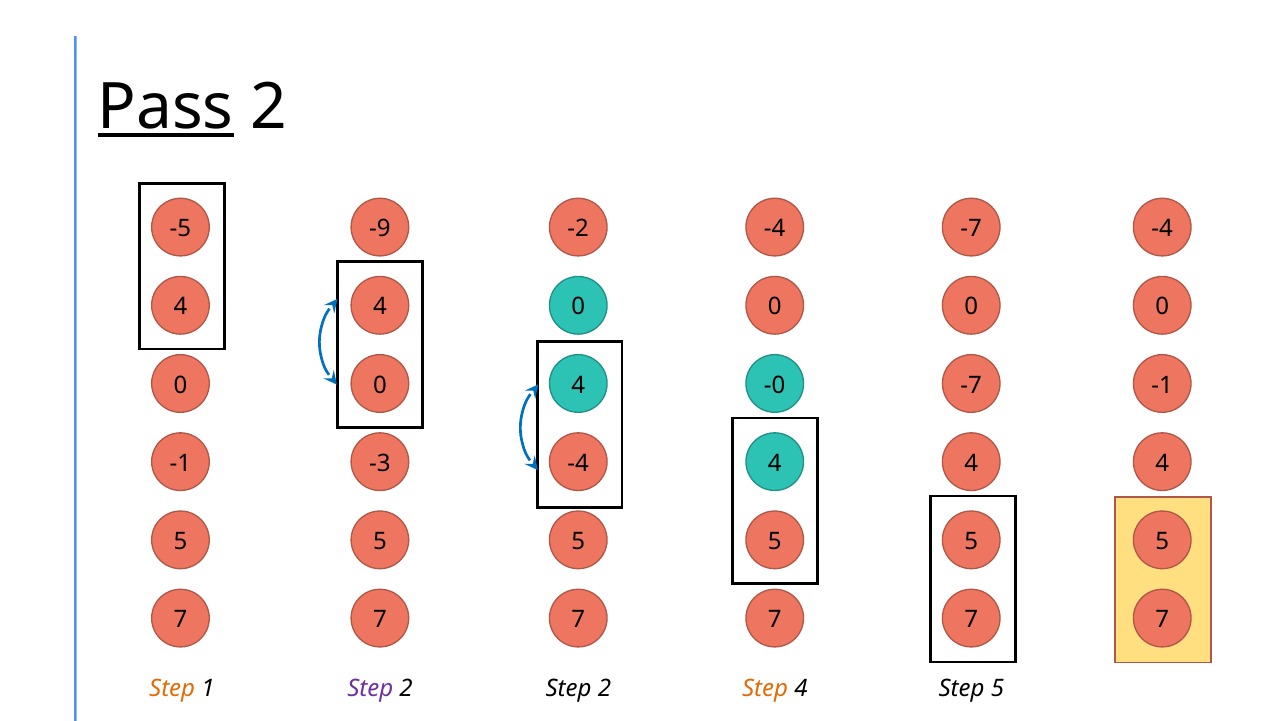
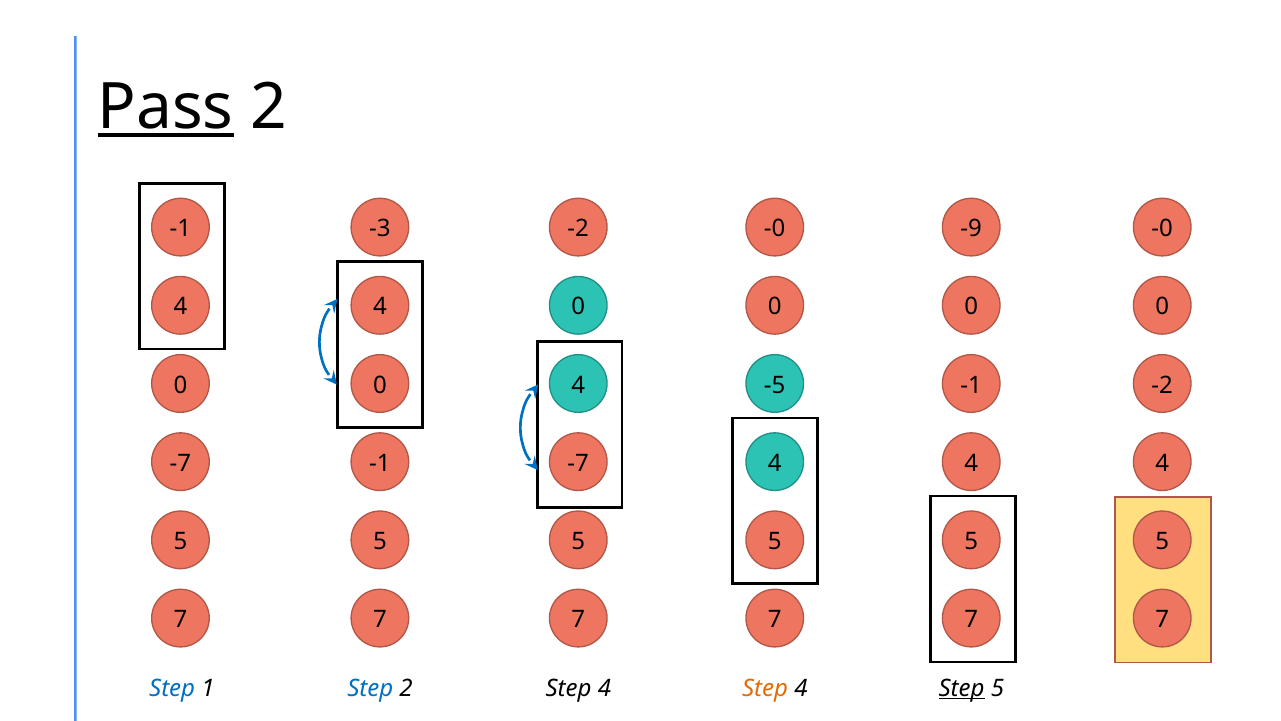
-5: -5 -> -1 (180, 229)
-9: -9 -> -3 (380, 229)
-4: -4 -> -0 (775, 229)
-7: -7 -> -9 (971, 229)
-4: -4 -> -0 (1162, 229)
-0: -0 -> -5 (775, 385)
-7: -7 -> -1 (971, 385)
-1: -1 -> -2 (1162, 385)
-1: -1 -> -7 (180, 463)
-3: -3 -> -1 (380, 463)
-4: -4 -> -7 (578, 463)
Step colour: orange -> blue (172, 688)
Step colour: purple -> blue (370, 688)
2: 2 -> 4 (604, 688)
Step underline: none -> present (962, 688)
